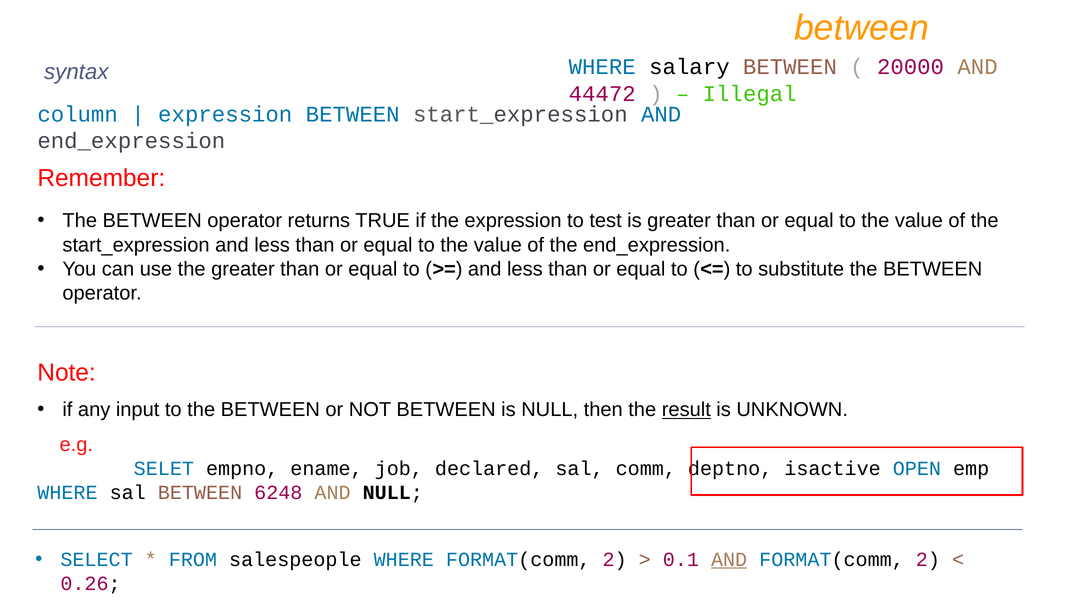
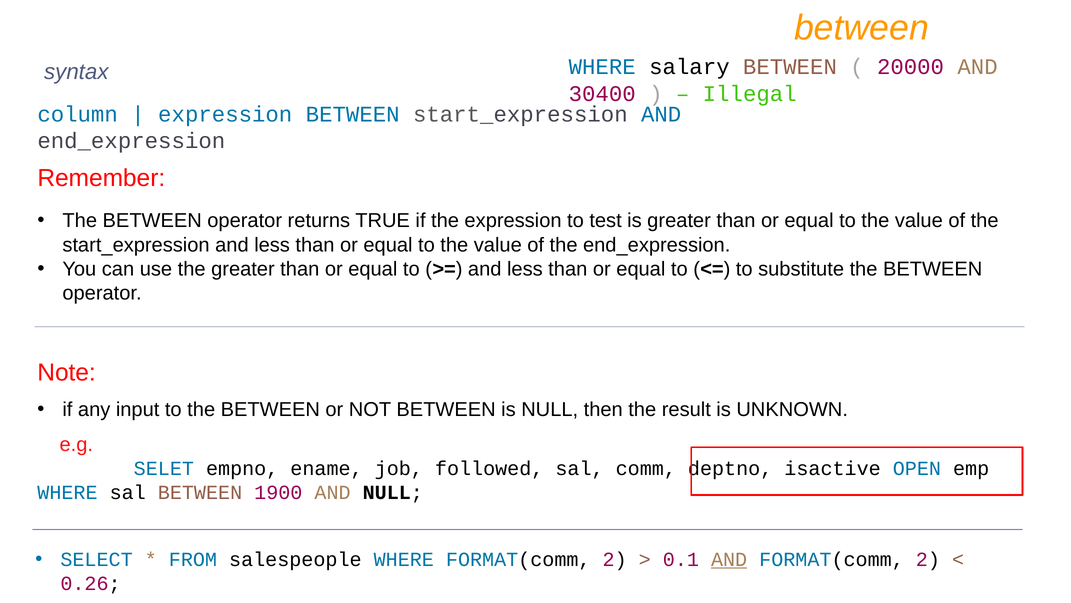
44472: 44472 -> 30400 (602, 94)
result underline: present -> none (686, 409)
declared: declared -> followed (489, 468)
6248: 6248 -> 1900 (278, 492)
